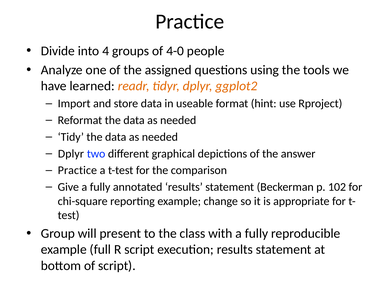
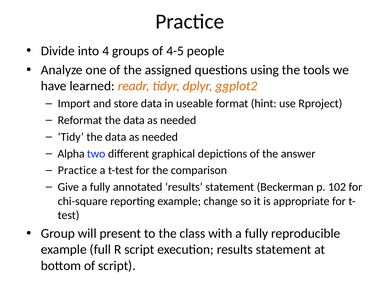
4-0: 4-0 -> 4-5 (175, 51)
Dplyr: Dplyr -> Alpha (71, 154)
